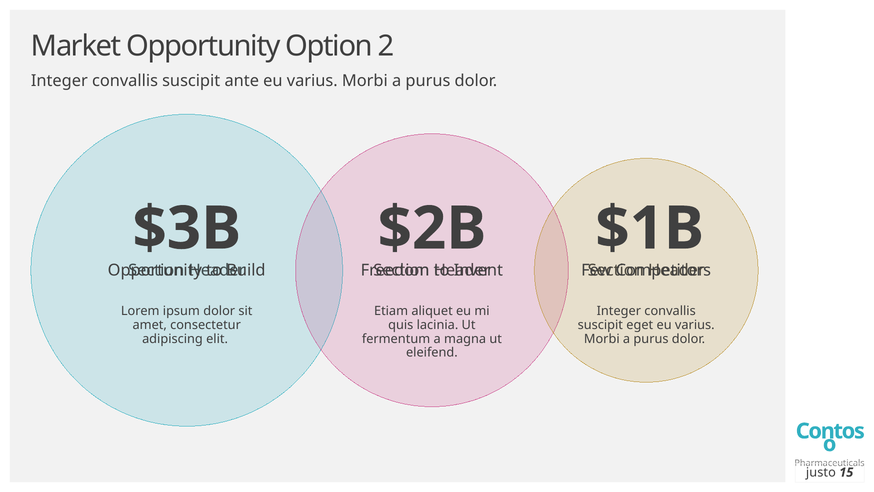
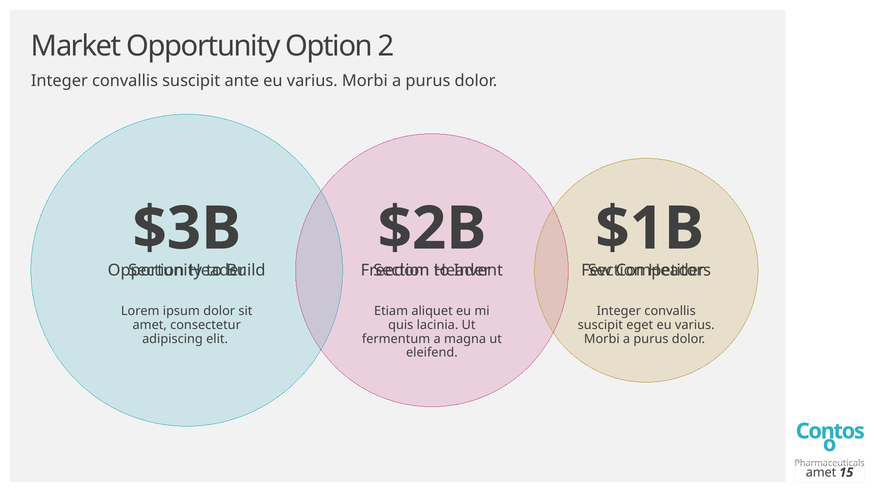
justo: justo -> amet (821, 472)
